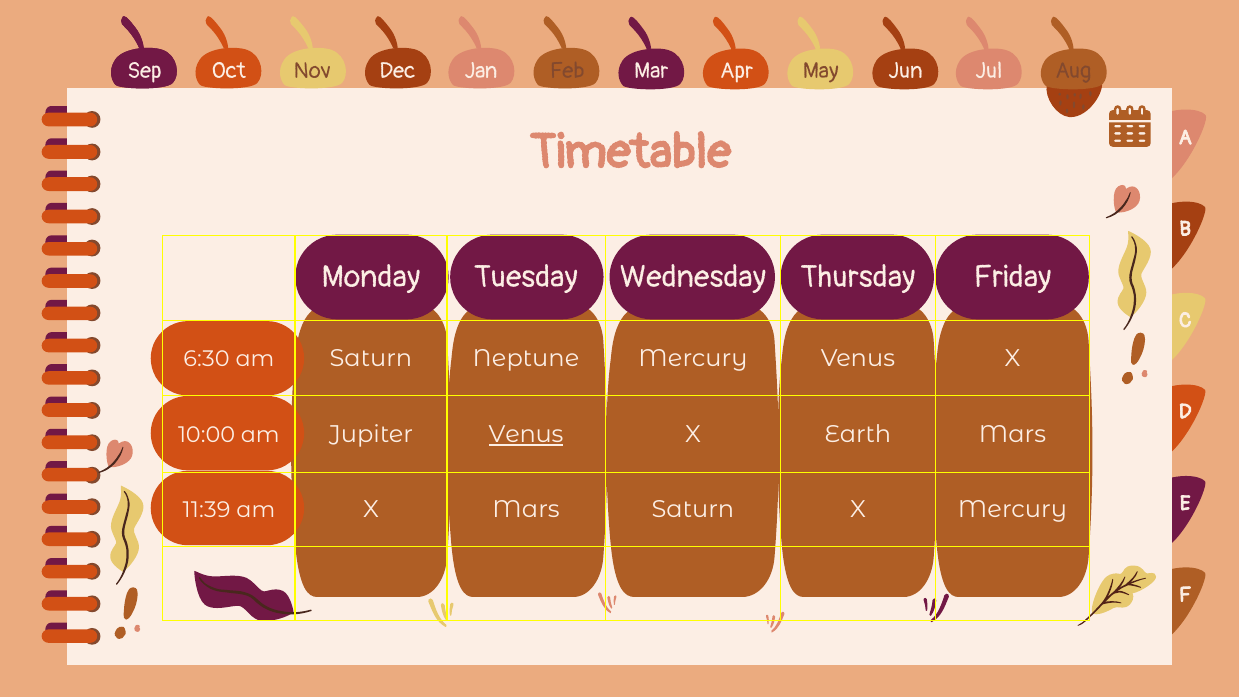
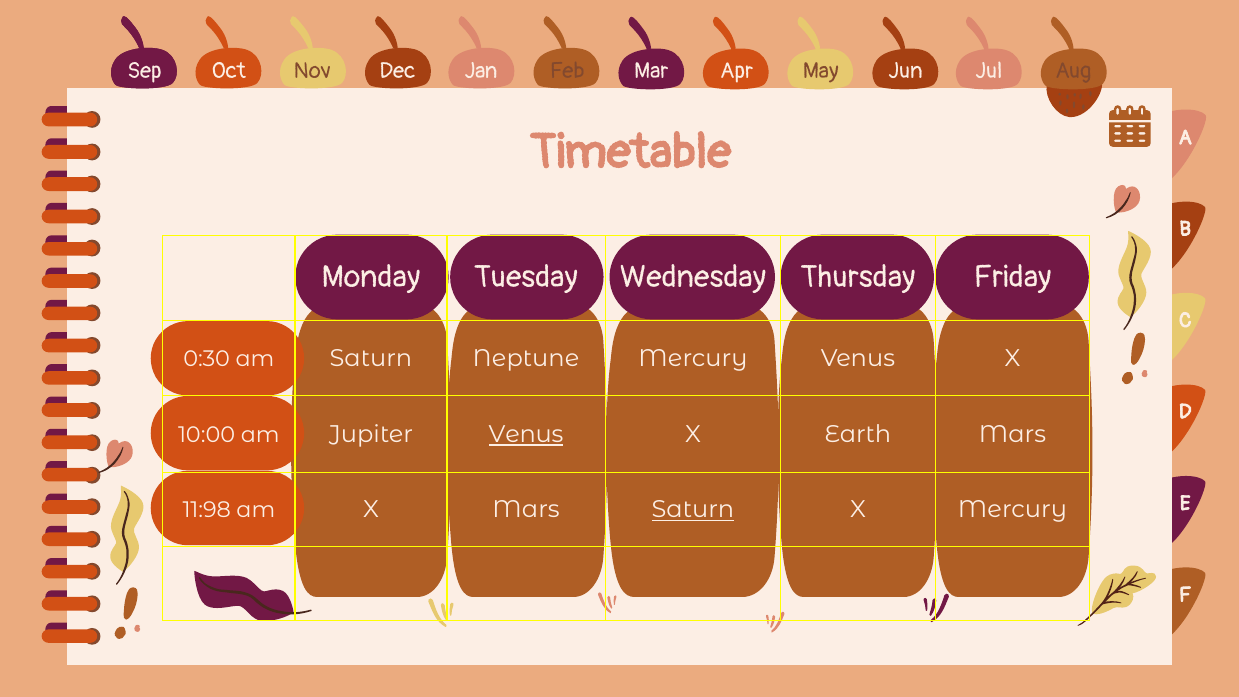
6:30: 6:30 -> 0:30 (207, 359)
11:39: 11:39 -> 11:98 (207, 510)
Saturn underline: none -> present (693, 510)
